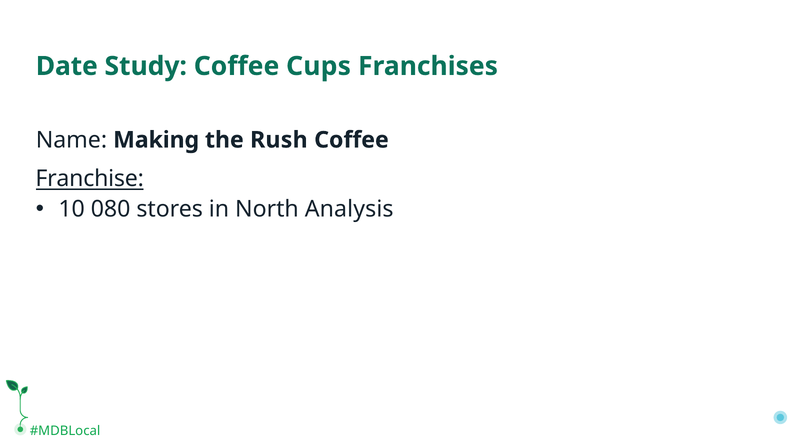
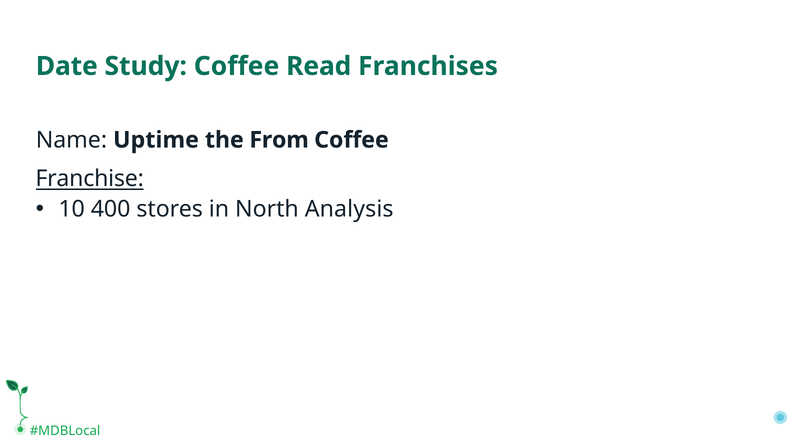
Cups: Cups -> Read (319, 66)
Making: Making -> Uptime (156, 140)
Rush: Rush -> From (279, 140)
080: 080 -> 400 (111, 209)
